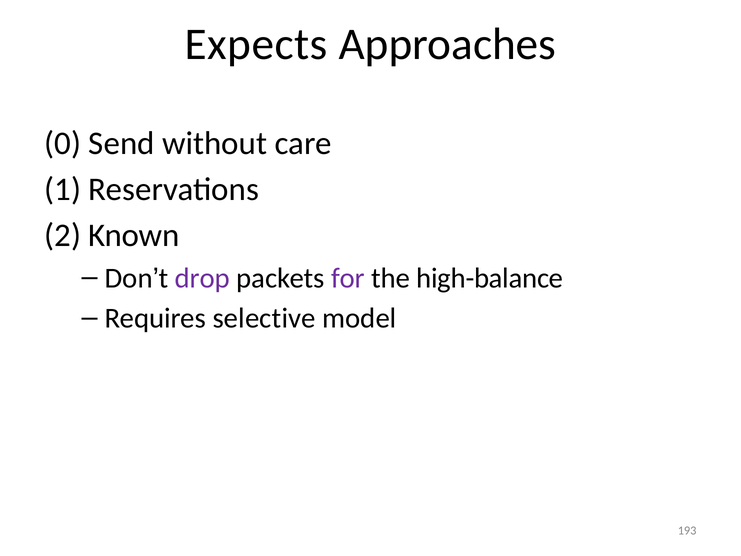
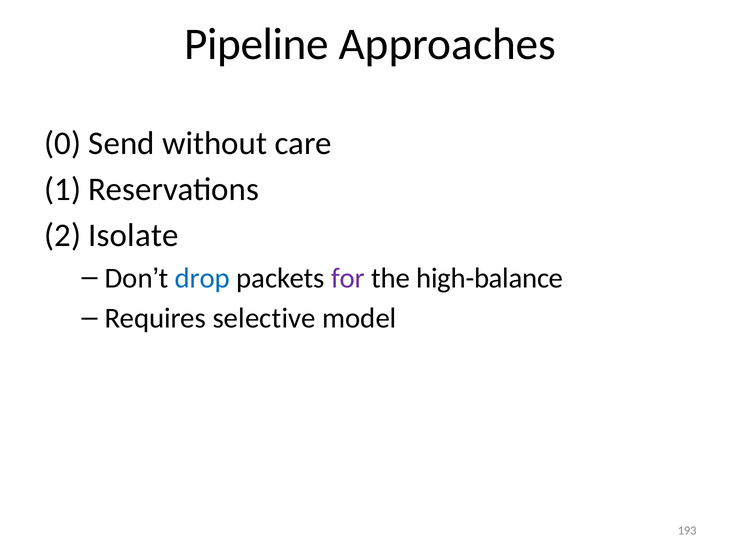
Expects: Expects -> Pipeline (257, 45)
Known: Known -> Isolate (134, 235)
drop colour: purple -> blue (203, 278)
